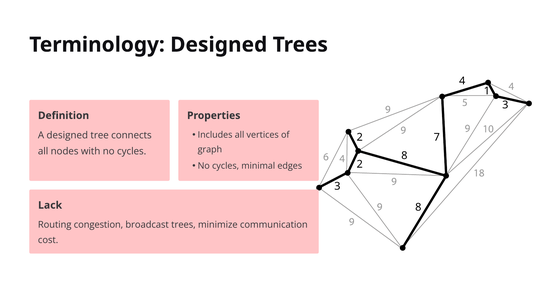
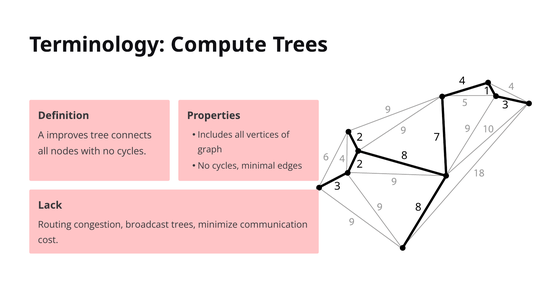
Terminology Designed: Designed -> Compute (219, 45)
A designed: designed -> improves (67, 135)
